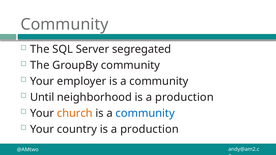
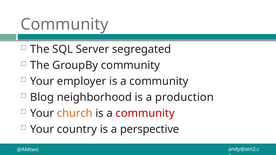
Until: Until -> Blog (42, 97)
community colour: blue -> red (145, 113)
country is a production: production -> perspective (150, 129)
